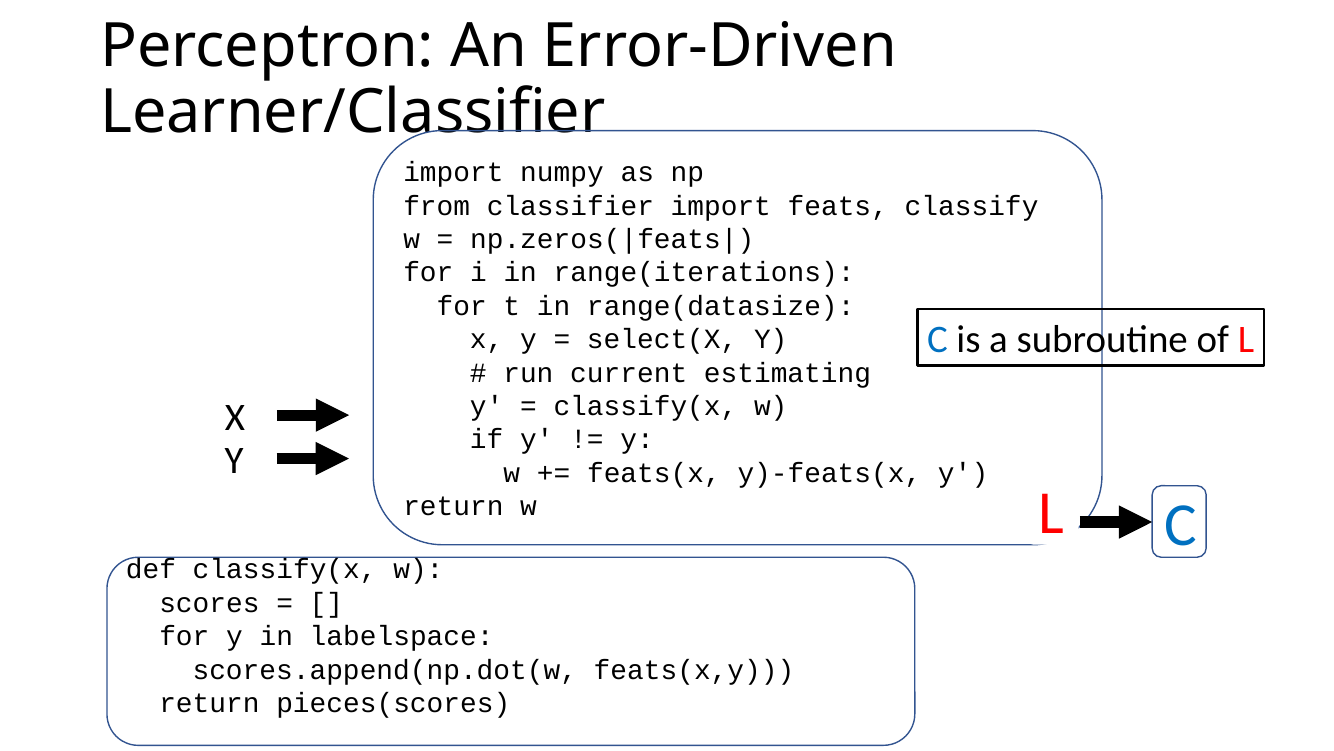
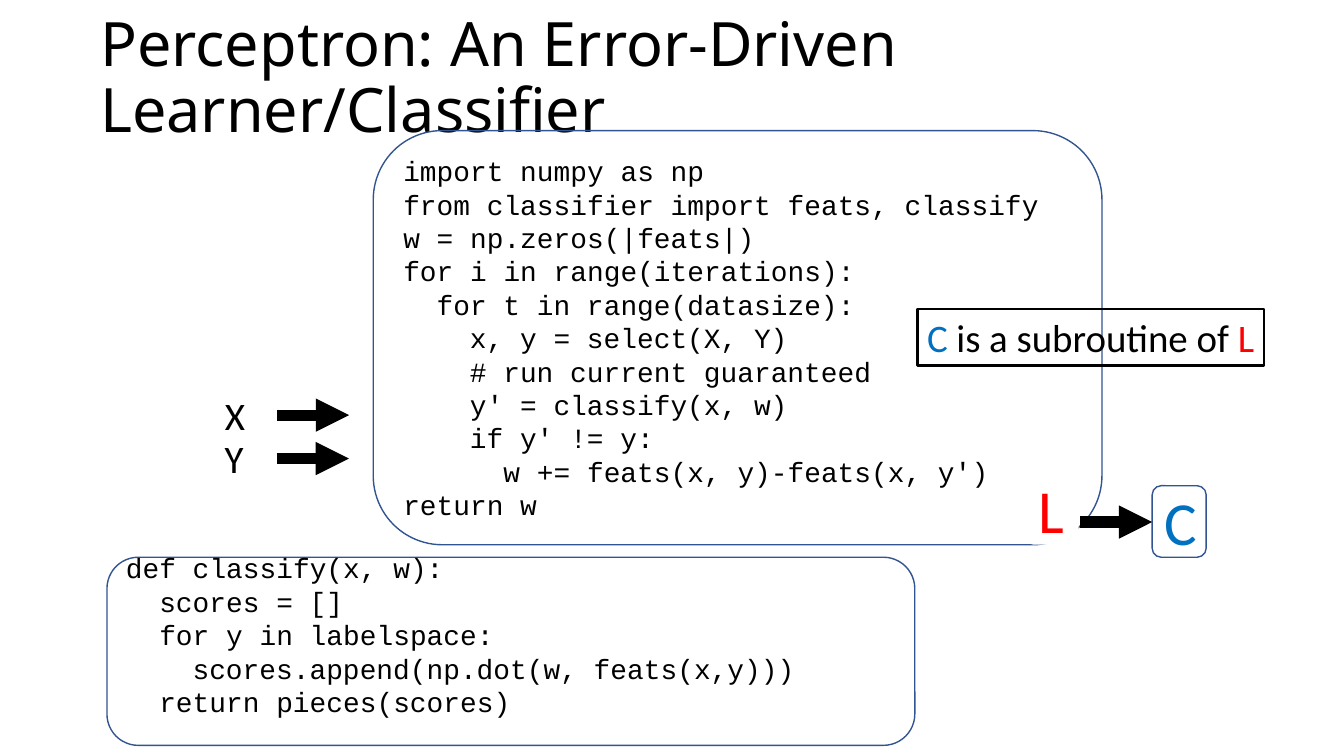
estimating: estimating -> guaranteed (787, 373)
